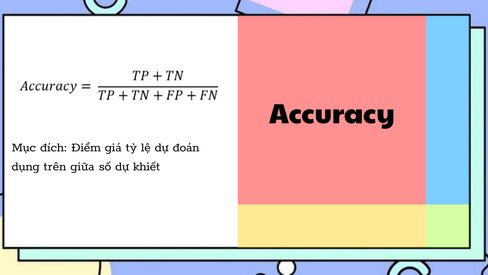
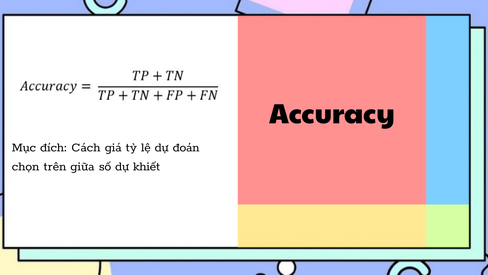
Điểm: Điểm -> Cách (86, 147)
dụng: dụng -> chọn (25, 166)
